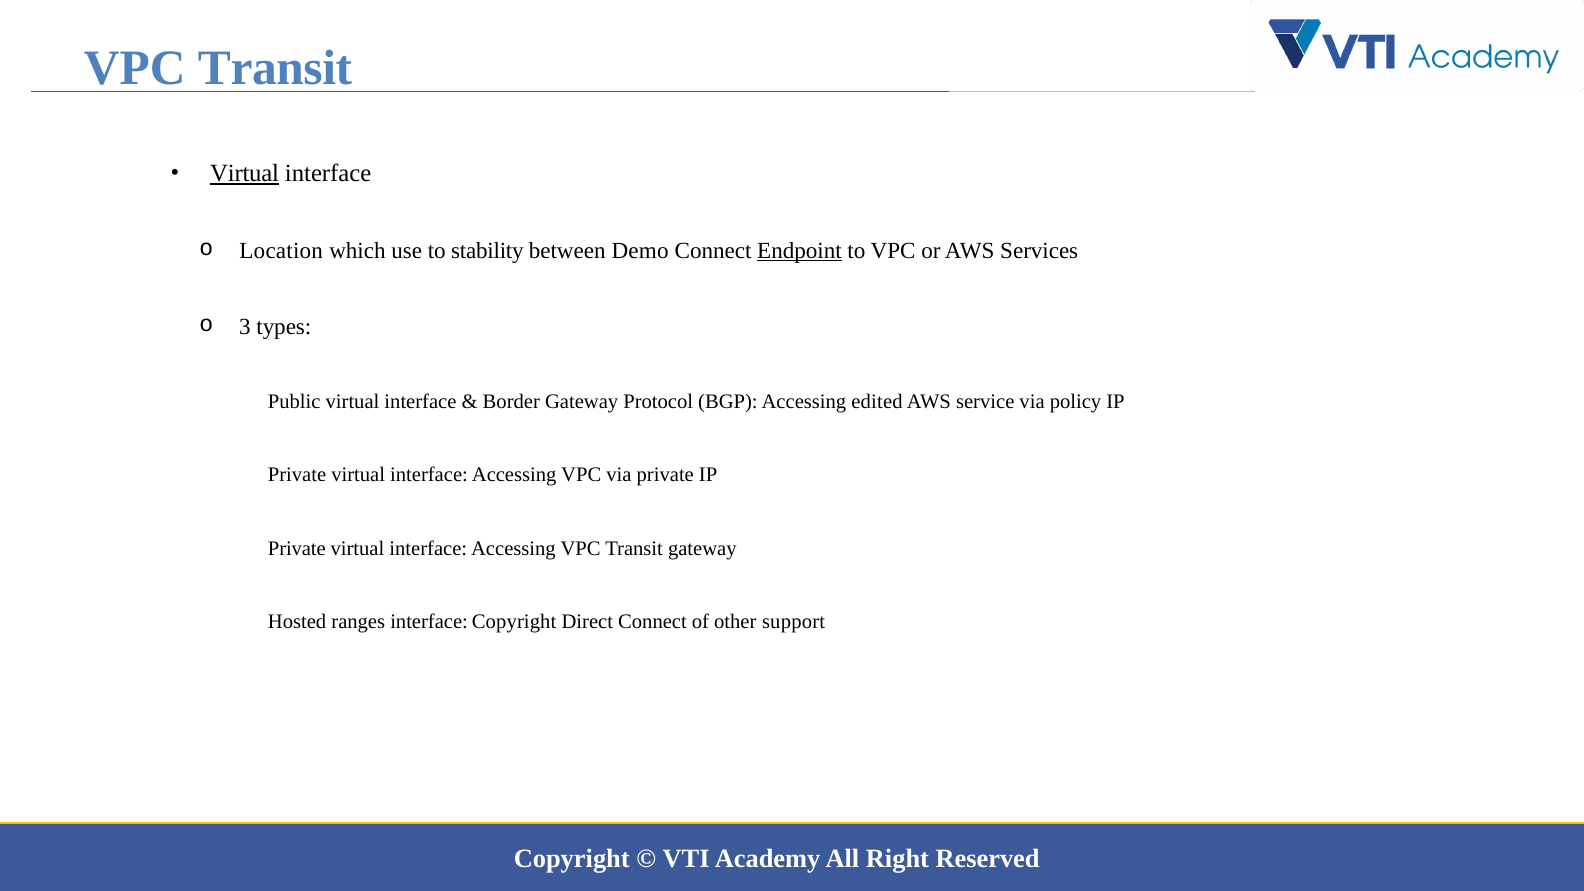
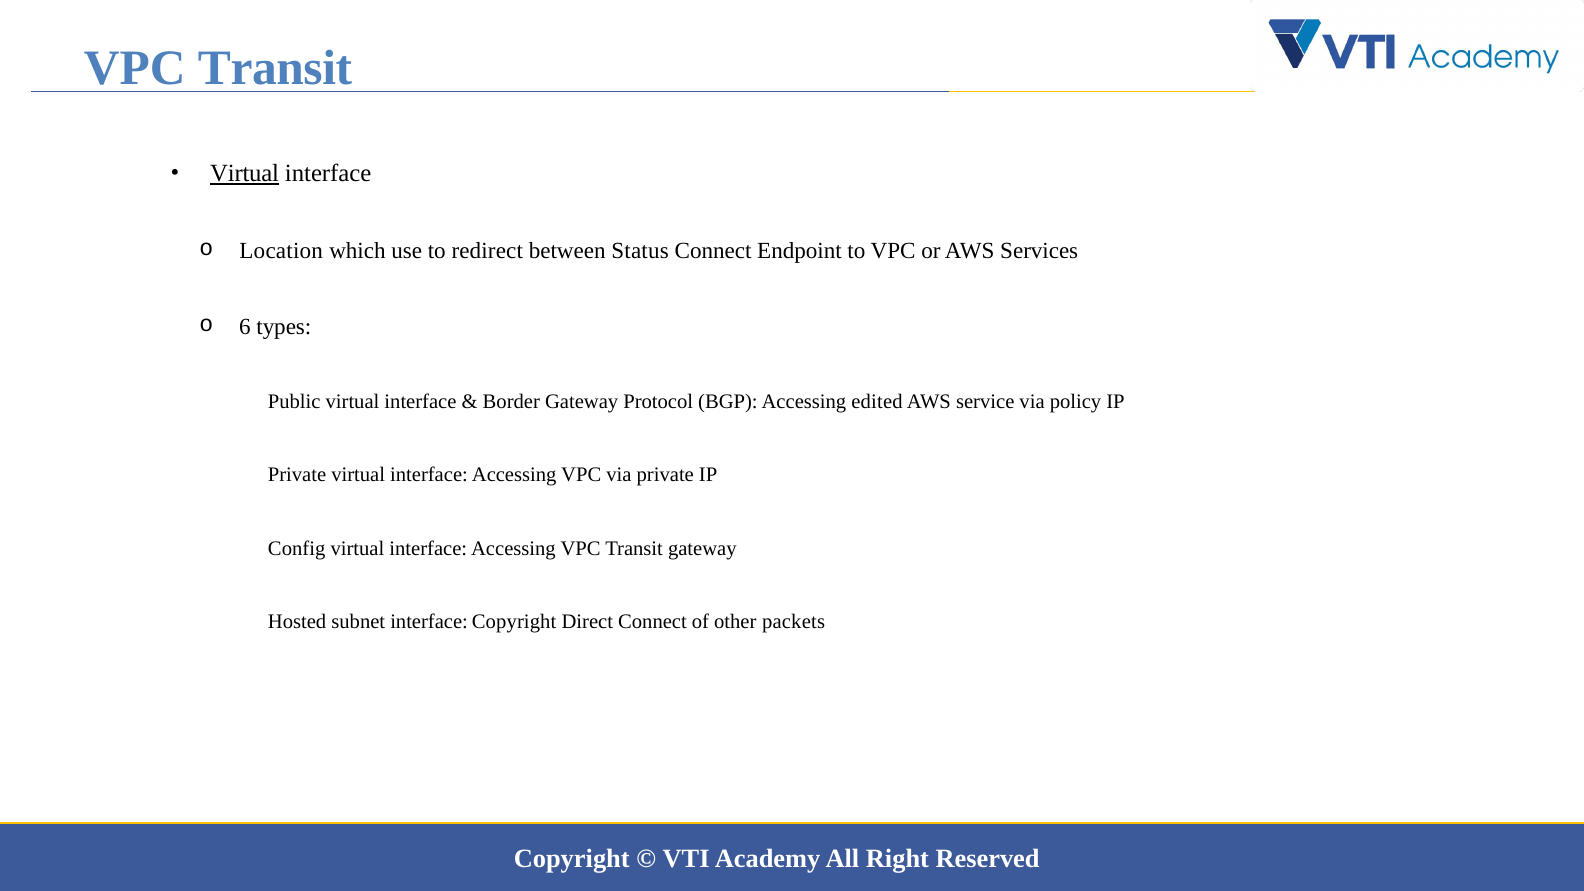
stability: stability -> redirect (487, 251)
Demo: Demo -> Status (640, 251)
Endpoint underline: present -> none (799, 251)
3: 3 -> 6 (245, 327)
Private: Private -> Config (297, 549)
ranges: ranges -> subnet (358, 622)
support: support -> packets (794, 622)
